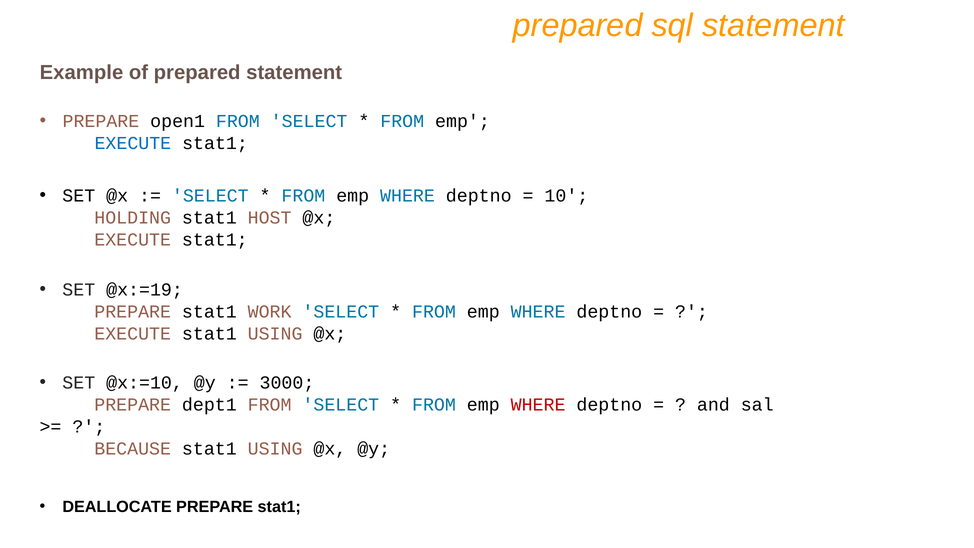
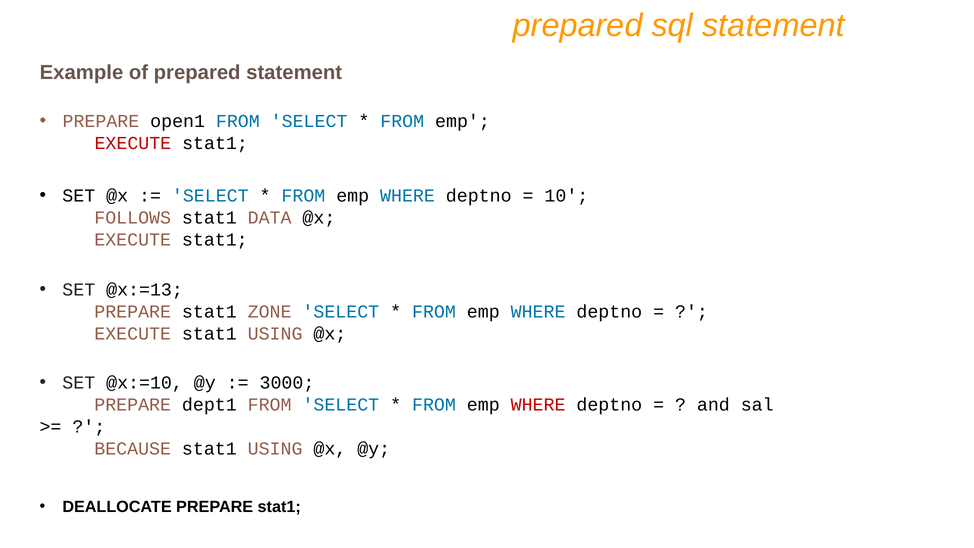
EXECUTE colour: blue -> red (133, 143)
HOLDING: HOLDING -> FOLLOWS (133, 218)
HOST: HOST -> DATA (270, 218)
@x:=19: @x:=19 -> @x:=13 (145, 290)
WORK: WORK -> ZONE (270, 312)
